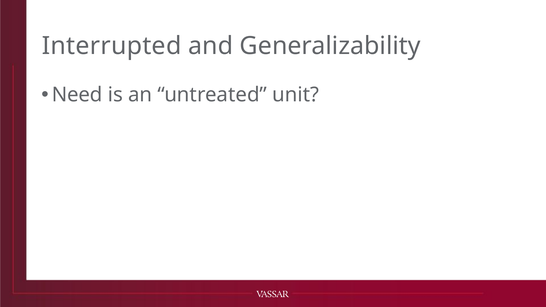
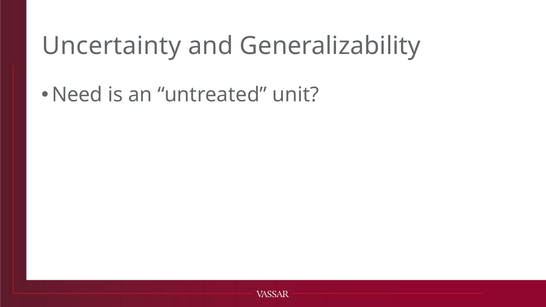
Interrupted: Interrupted -> Uncertainty (112, 46)
